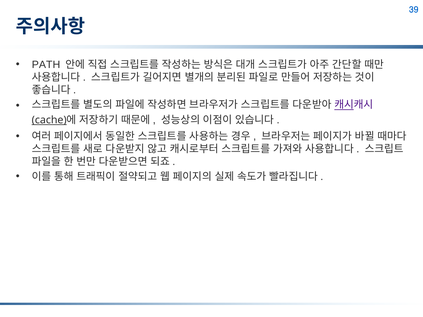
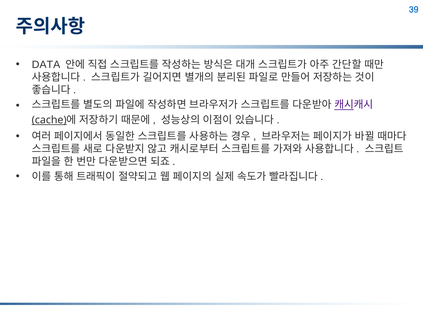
PATH: PATH -> DATA (46, 65)
